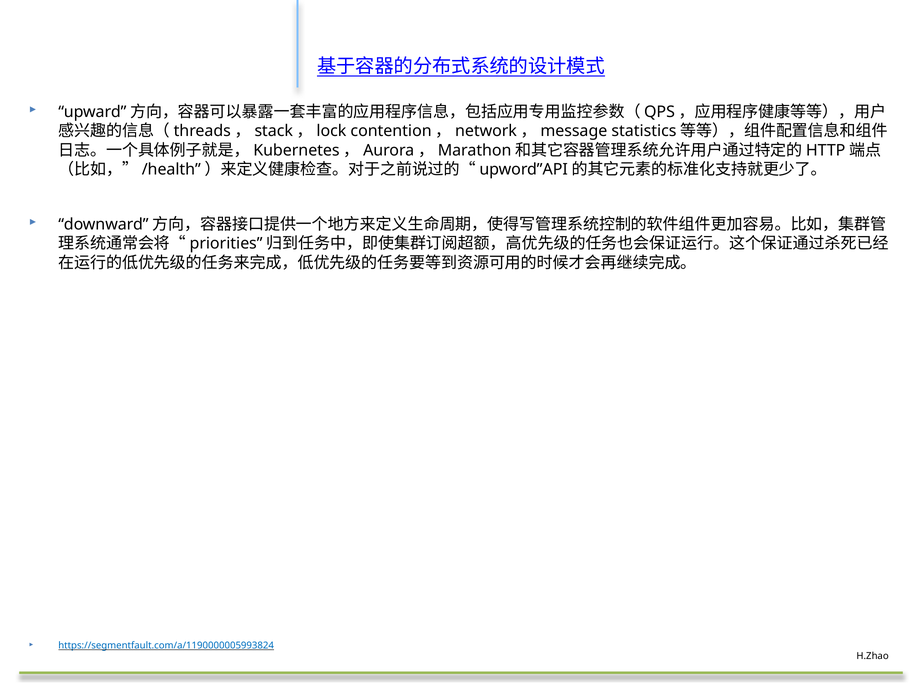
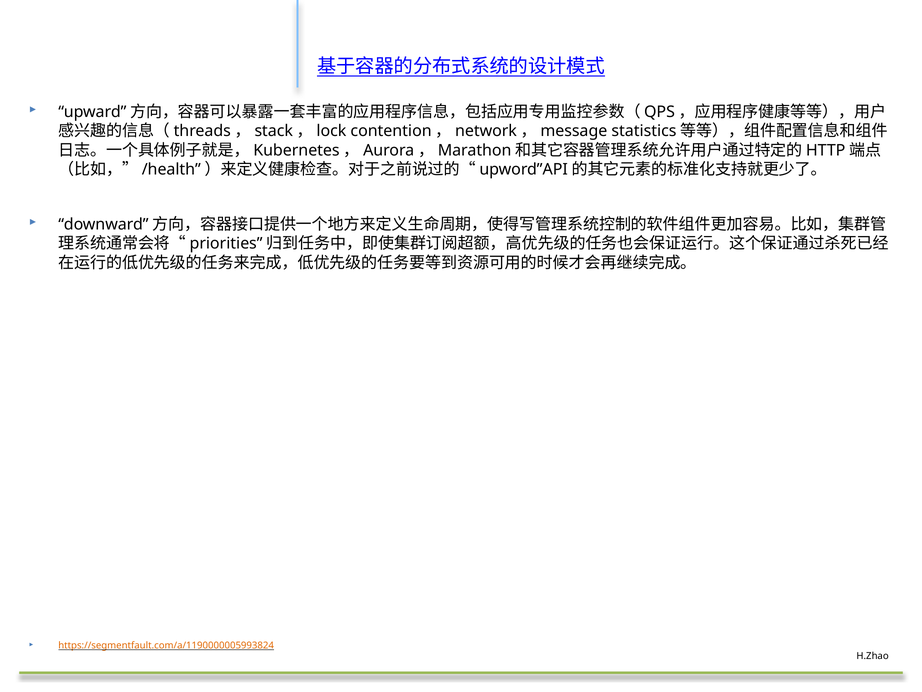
https://segmentfault.com/a/1190000005993824 colour: blue -> orange (166, 645)
